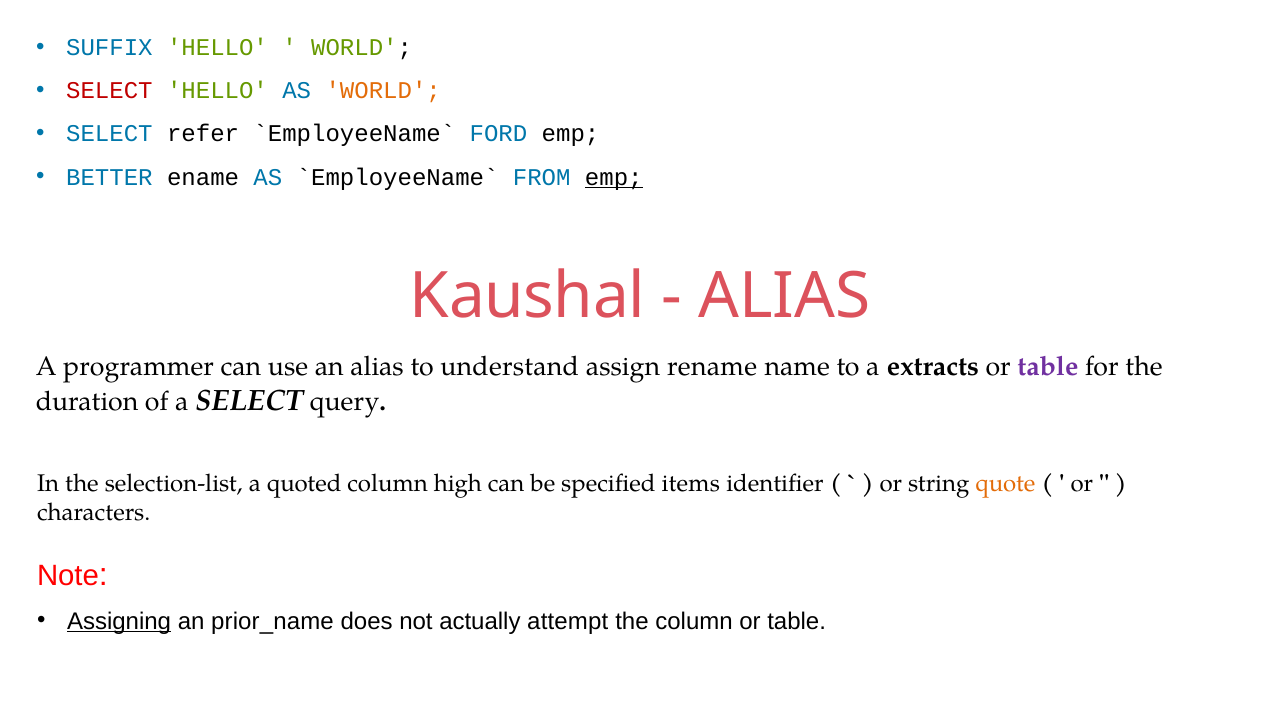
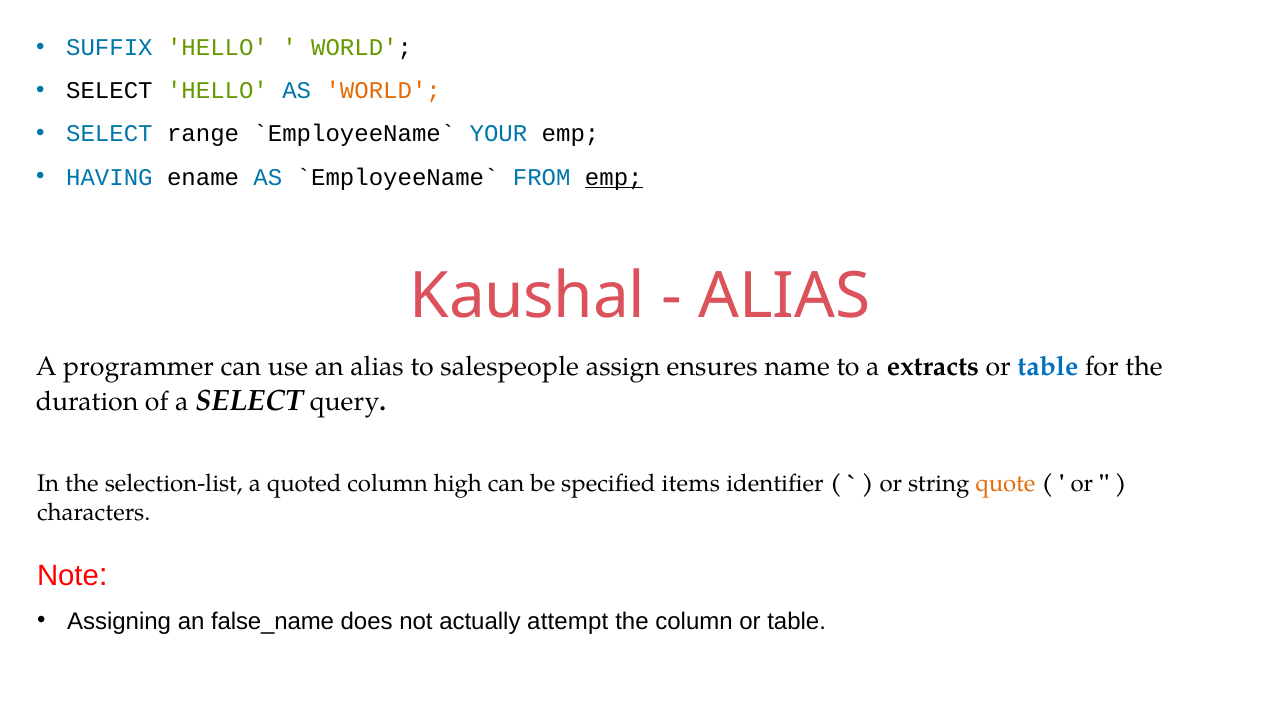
SELECT colour: red -> black (109, 91)
refer: refer -> range (203, 134)
FORD: FORD -> YOUR (498, 134)
BETTER: BETTER -> HAVING (109, 177)
understand: understand -> salespeople (510, 367)
rename: rename -> ensures (712, 367)
table colour: purple -> blue (1048, 367)
Assigning underline: present -> none (119, 621)
prior_name: prior_name -> false_name (273, 621)
